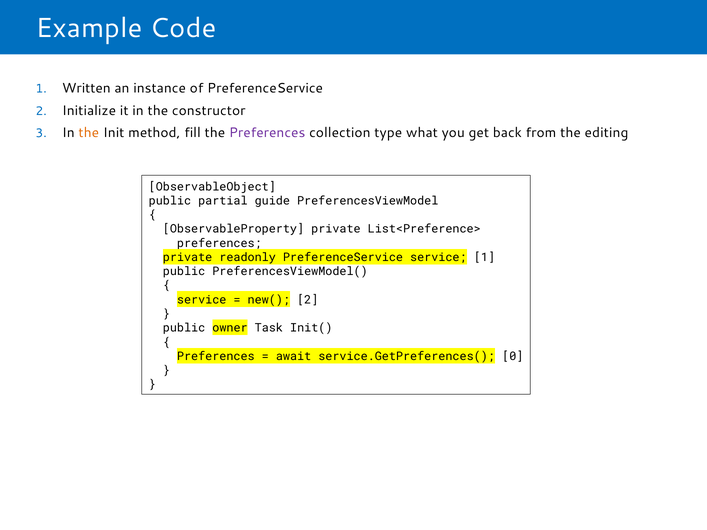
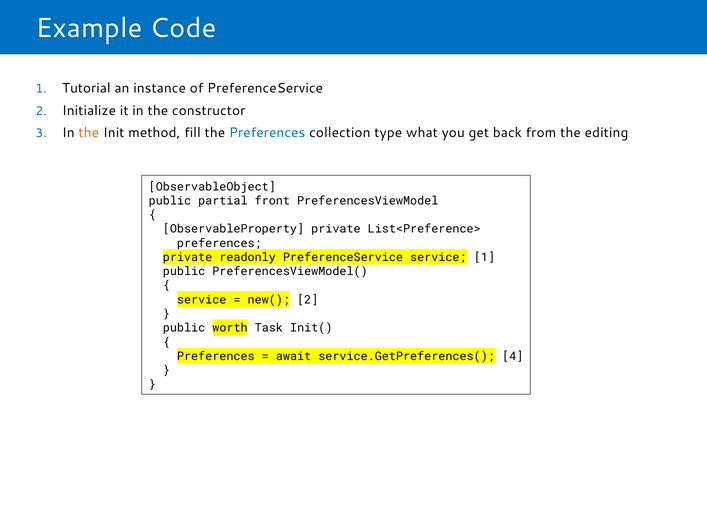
Written: Written -> Tutorial (86, 88)
Preferences colour: purple -> blue (267, 133)
guide: guide -> front (272, 201)
owner: owner -> worth (230, 328)
0: 0 -> 4 (513, 356)
